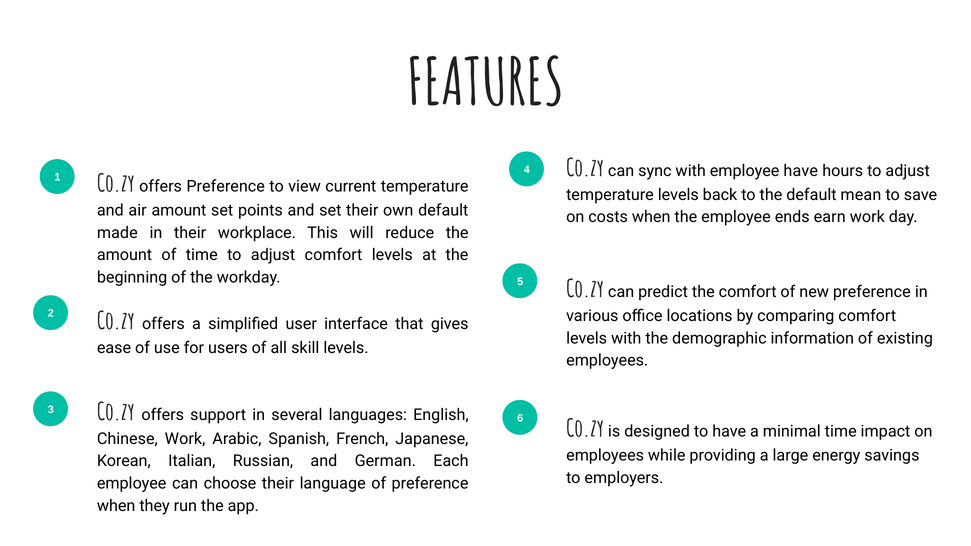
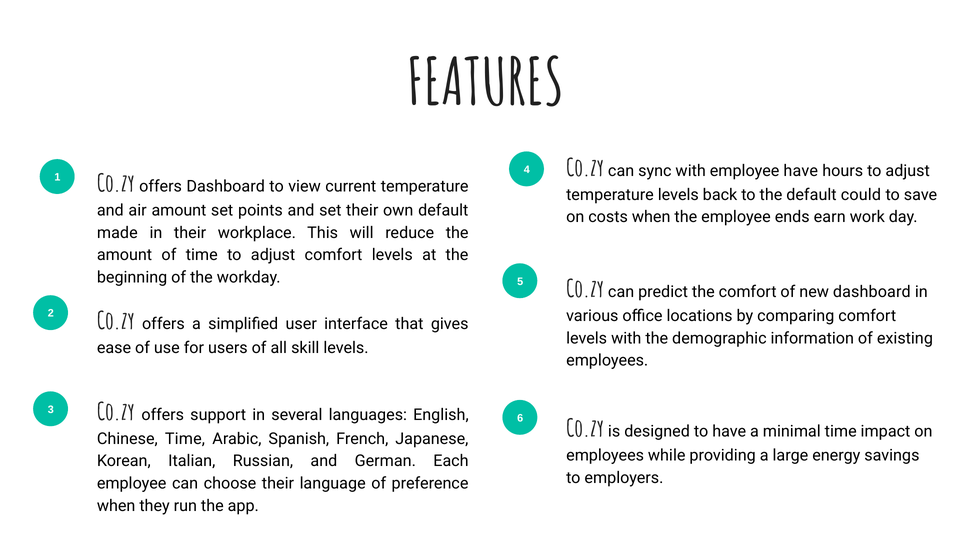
offers Preference: Preference -> Dashboard (226, 187)
mean: mean -> could (861, 195)
new preference: preference -> dashboard (872, 292)
Chinese Work: Work -> Time (185, 439)
